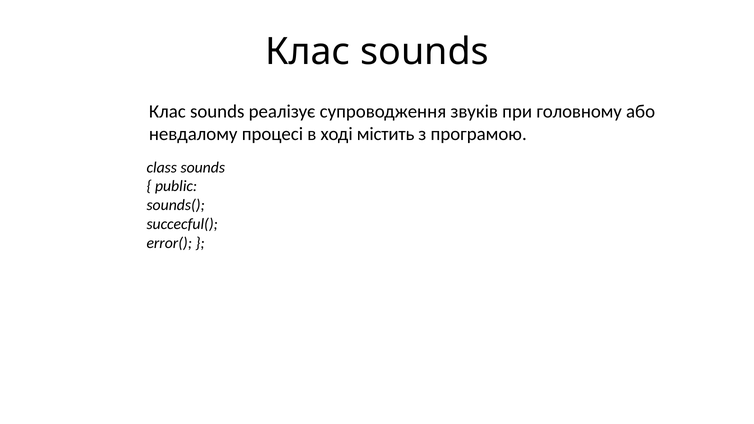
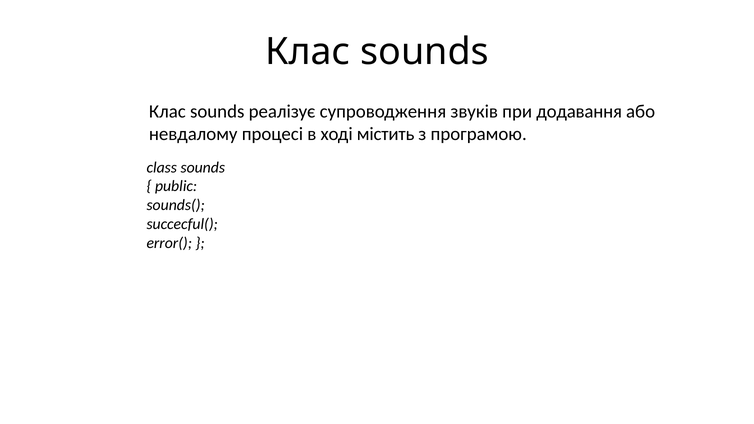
головному: головному -> додавання (579, 112)
